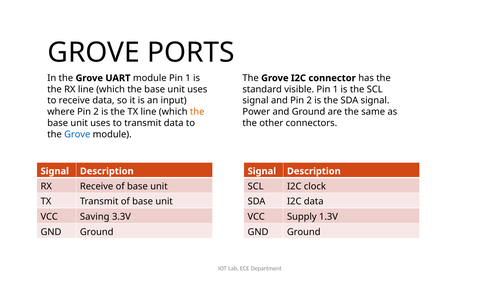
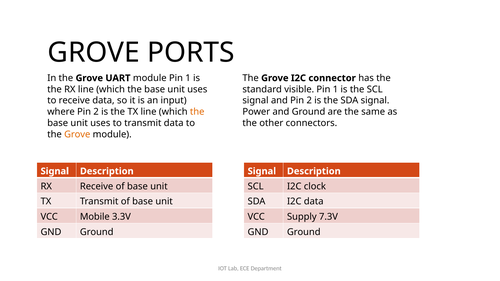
Grove colour: blue -> orange (77, 134)
Saving: Saving -> Mobile (95, 217)
1.3V: 1.3V -> 7.3V (328, 217)
